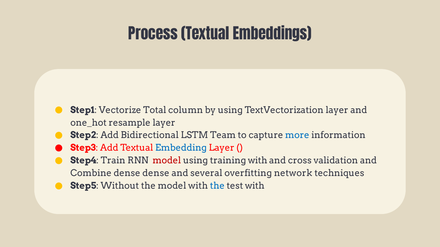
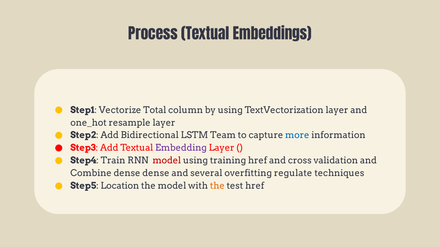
Embedding colour: blue -> purple (181, 148)
training with: with -> href (258, 161)
network: network -> regulate (293, 174)
Without: Without -> Location (120, 186)
the colour: blue -> orange (217, 186)
test with: with -> href (255, 186)
